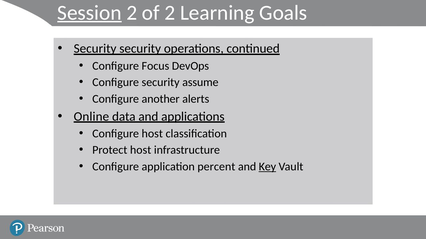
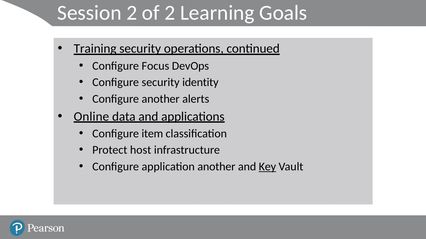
Session underline: present -> none (89, 13)
Security: Security -> Training (95, 49)
assume: assume -> identity (200, 83)
Configure host: host -> item (152, 134)
application percent: percent -> another (216, 167)
